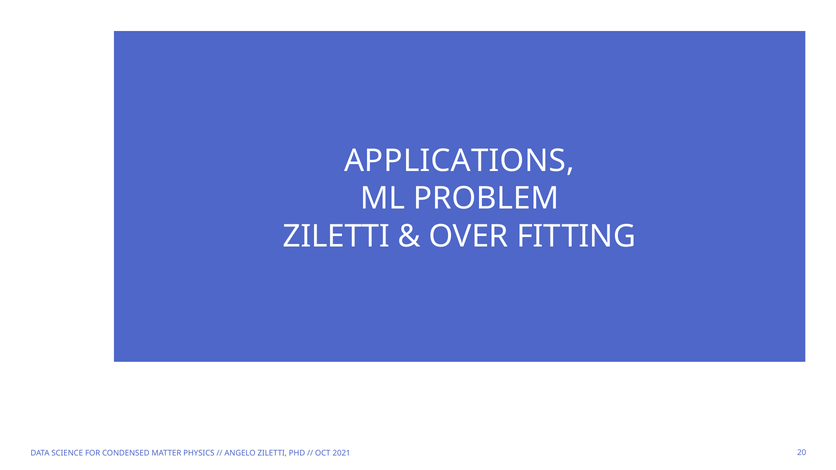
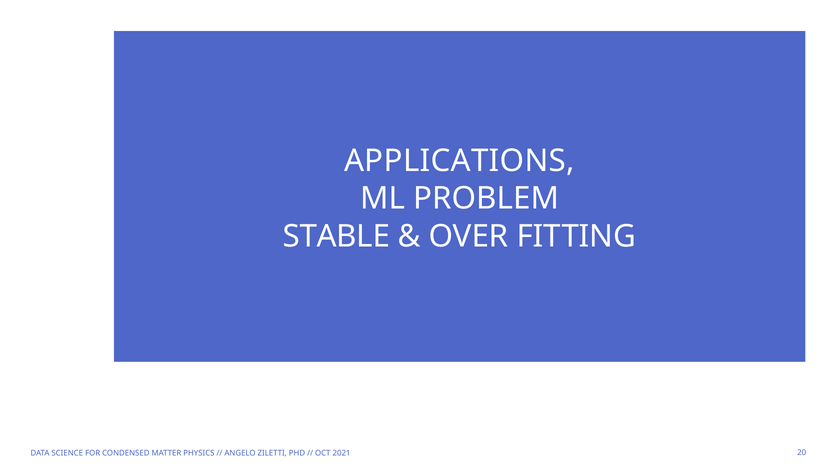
ZILETTI: ZILETTI -> STABLE (336, 236)
